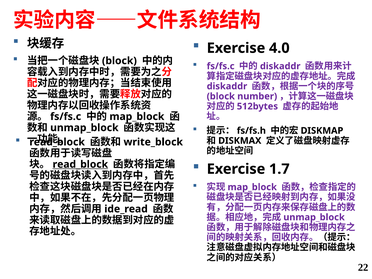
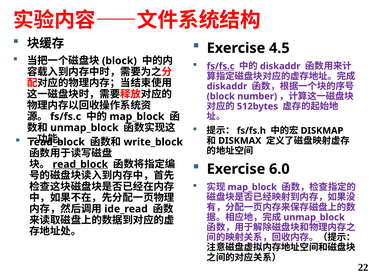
4.0: 4.0 -> 4.5 (279, 48)
fs/fs.c underline: none -> present (221, 66)
1.7: 1.7 -> 6.0 (279, 169)
